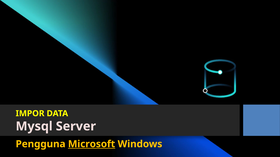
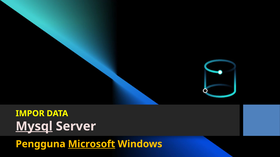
Mysql underline: none -> present (34, 127)
